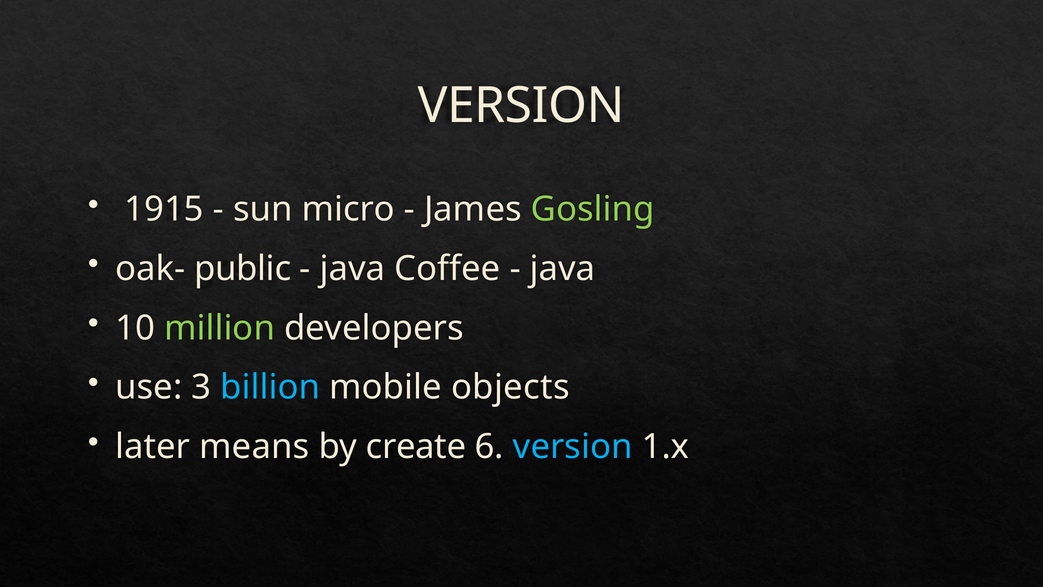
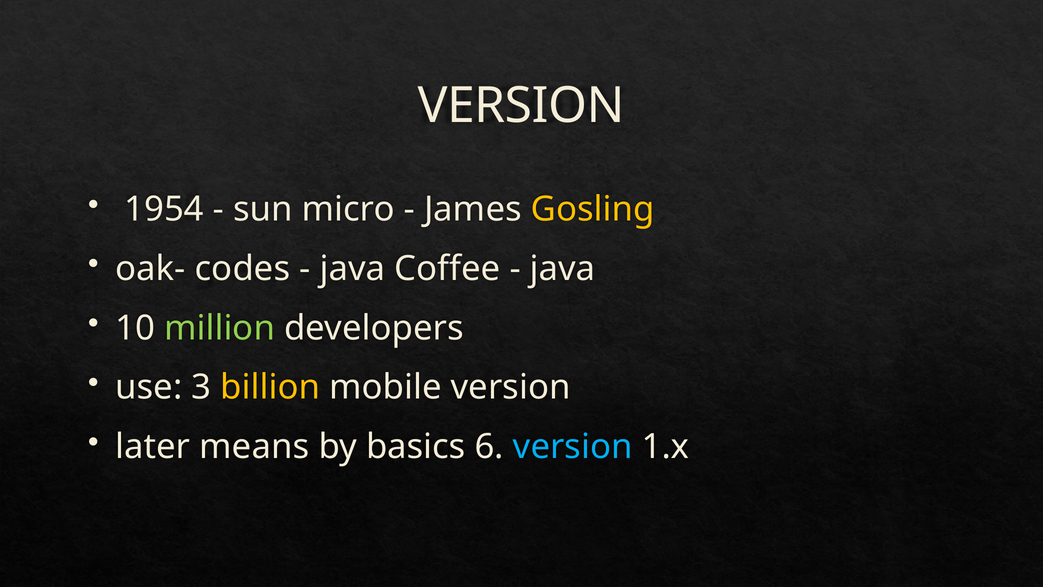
1915: 1915 -> 1954 (164, 209)
Gosling colour: light green -> yellow (593, 209)
public: public -> codes (242, 268)
billion colour: light blue -> yellow (270, 387)
mobile objects: objects -> version (511, 387)
create: create -> basics (416, 447)
